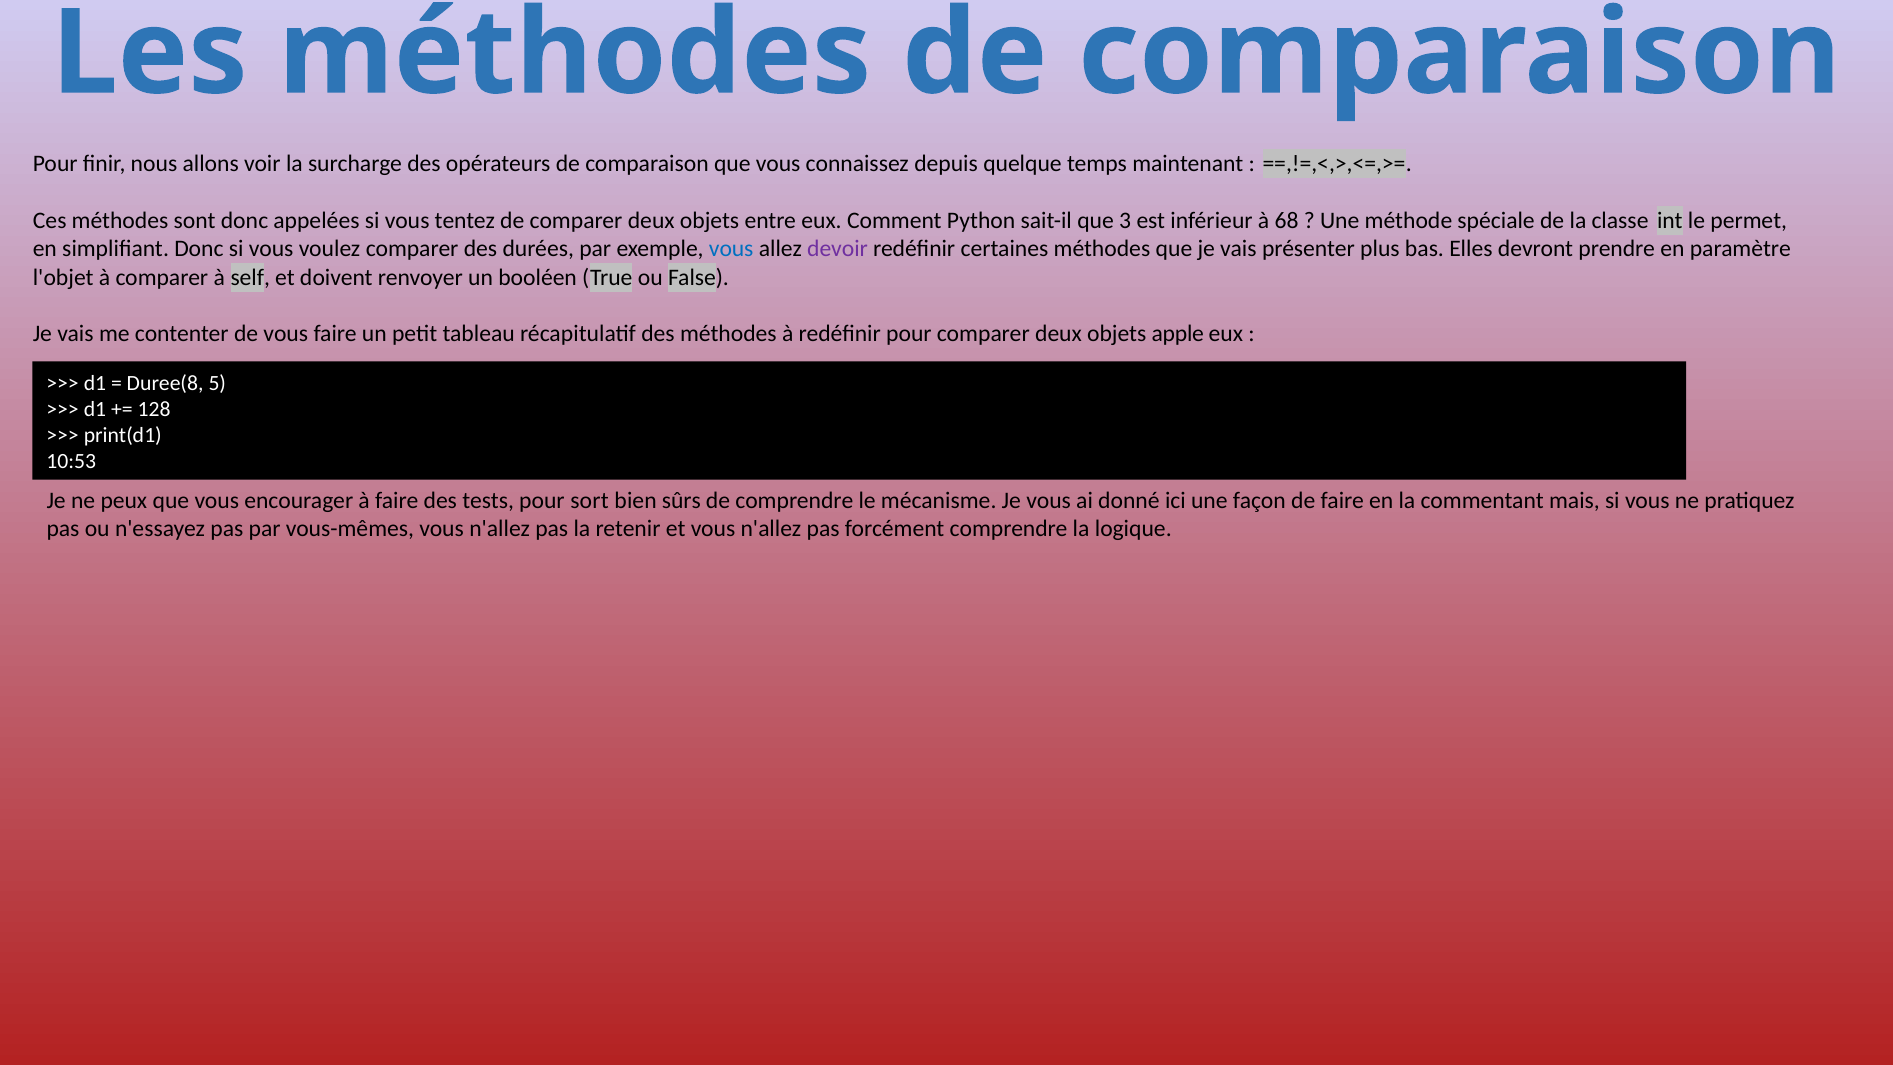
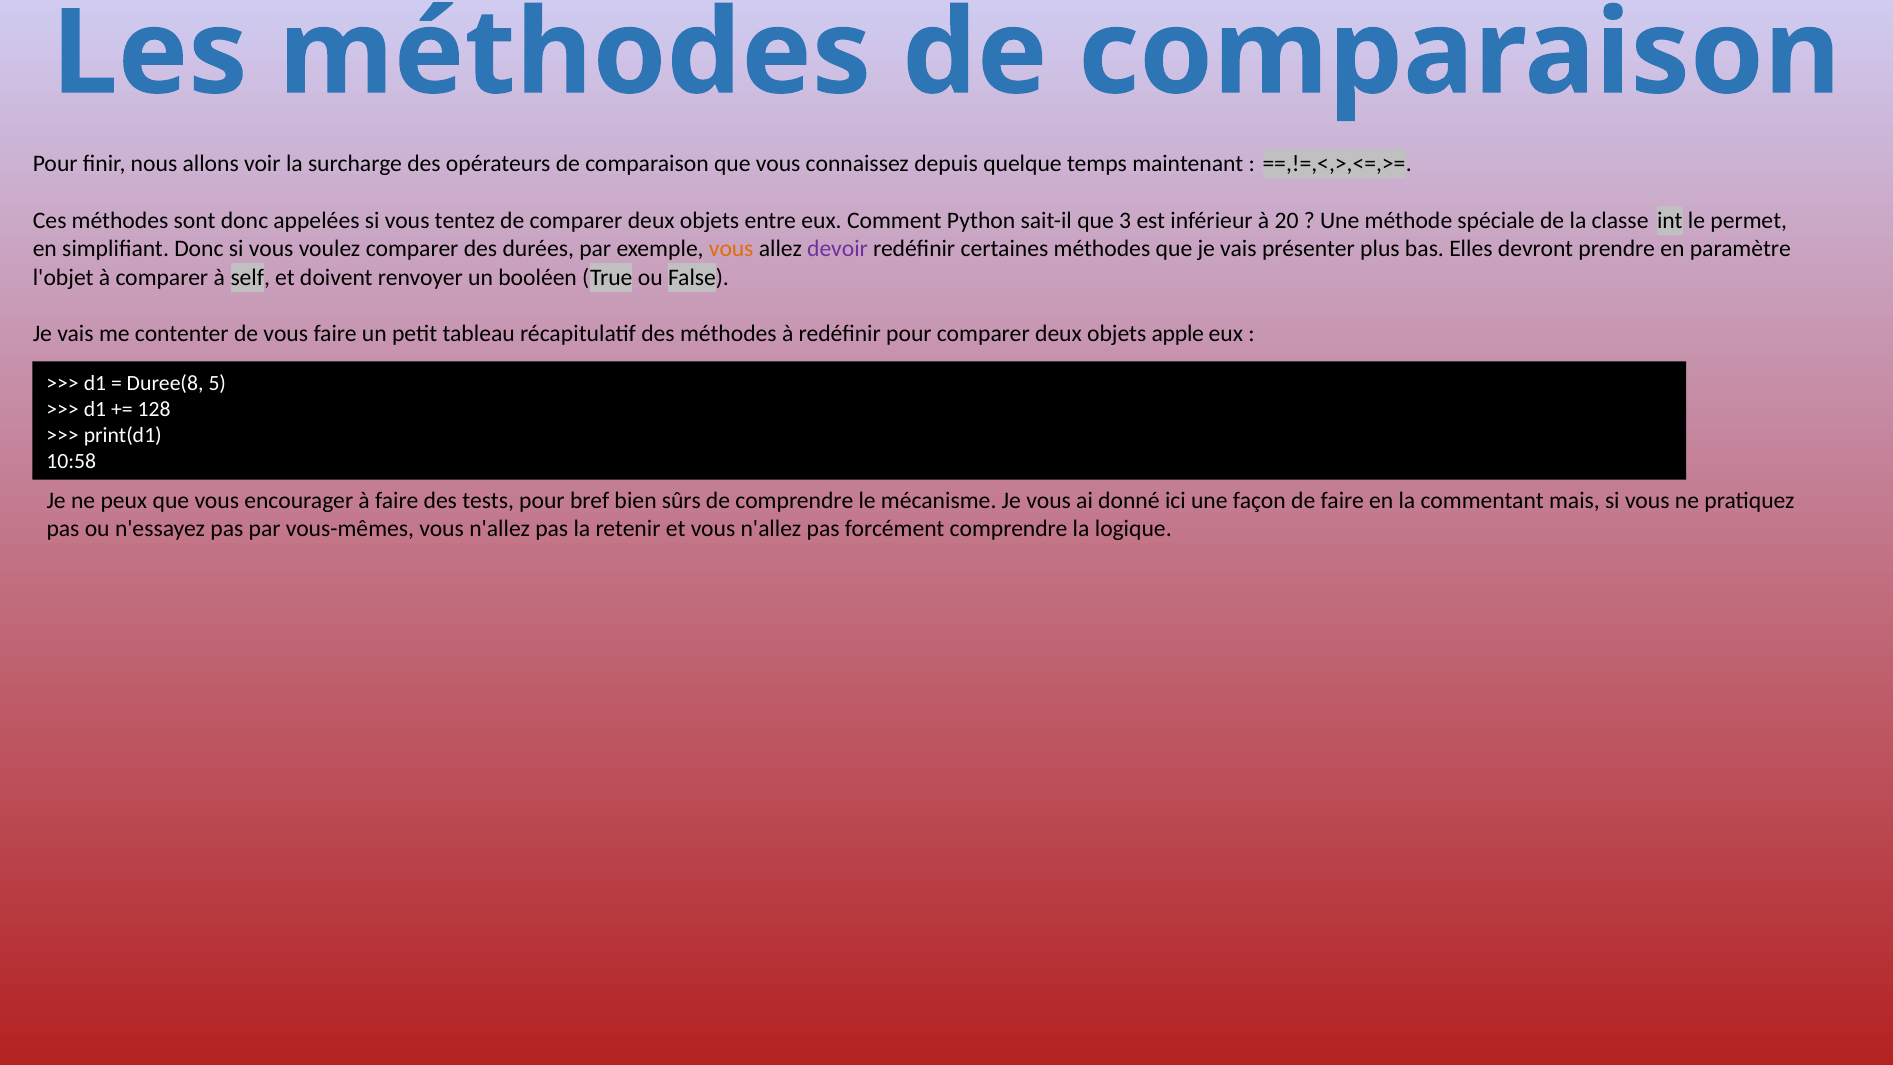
68: 68 -> 20 (1287, 221)
vous colour: blue -> orange (731, 249)
10:53: 10:53 -> 10:58 (71, 461)
sort: sort -> bref (590, 501)
